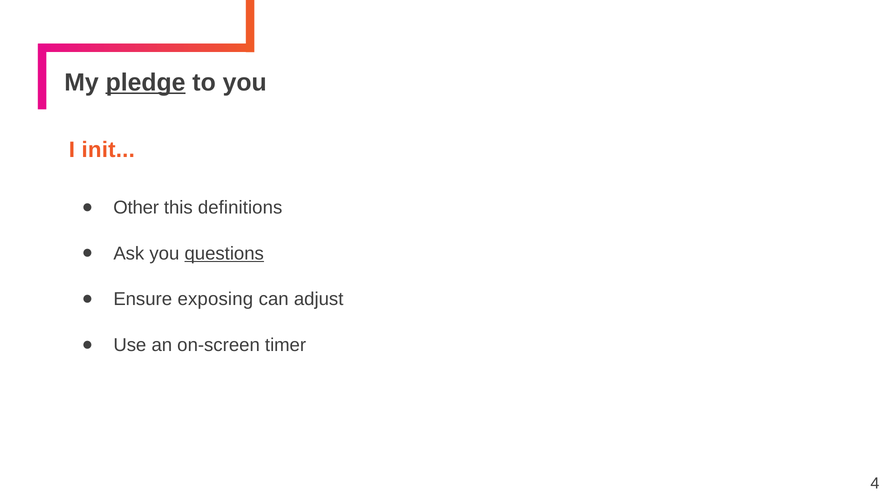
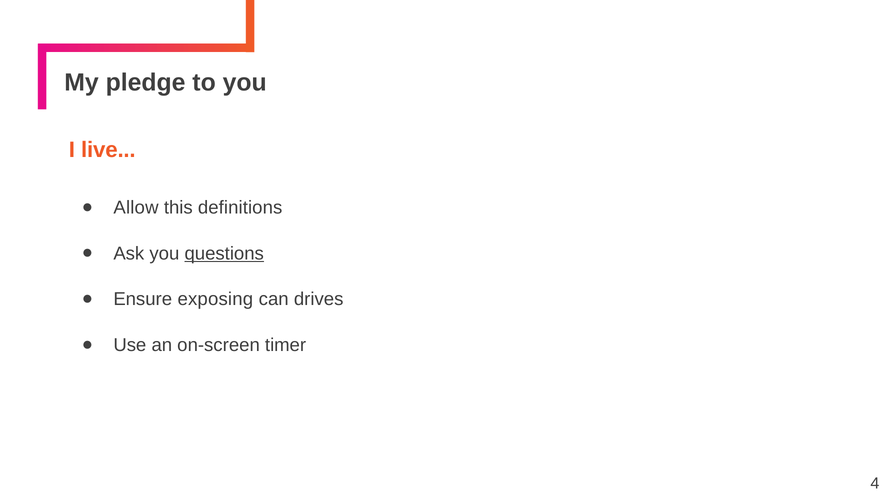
pledge underline: present -> none (146, 82)
init: init -> live (108, 150)
Other: Other -> Allow (136, 207)
adjust: adjust -> drives (319, 299)
